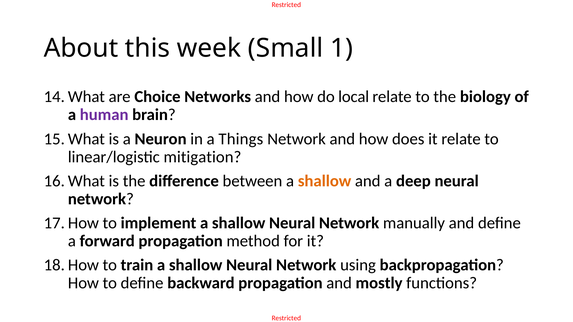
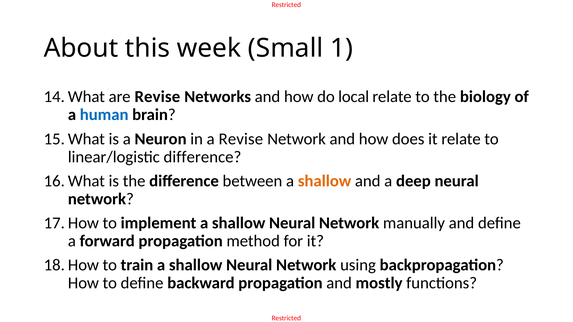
are Choice: Choice -> Revise (157, 97)
human colour: purple -> blue (104, 115)
a Things: Things -> Revise (241, 139)
linear/logistic mitigation: mitigation -> difference (202, 157)
